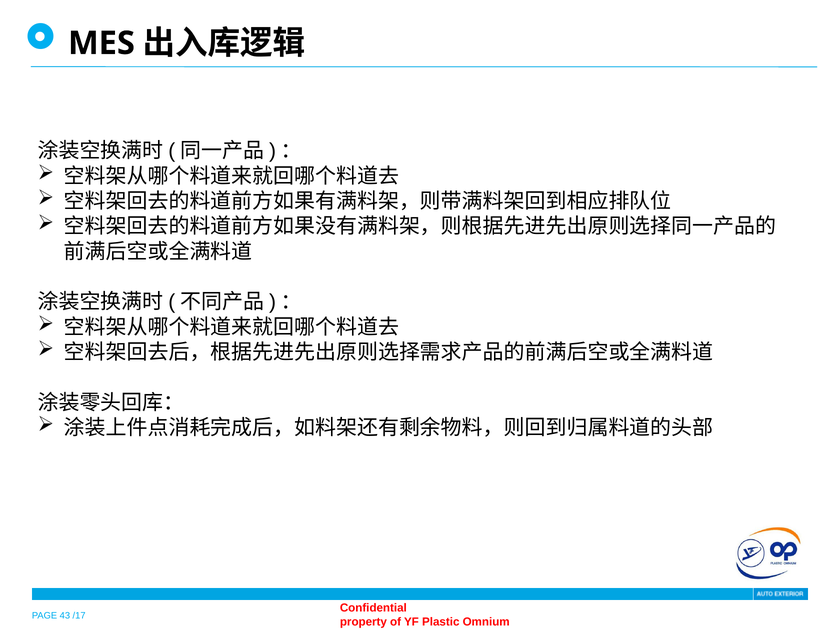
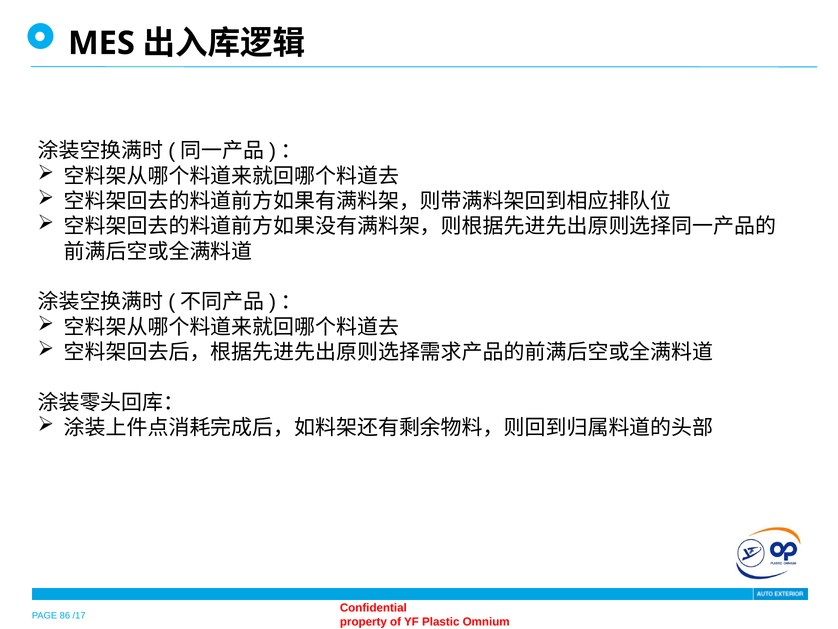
43: 43 -> 86 (65, 615)
